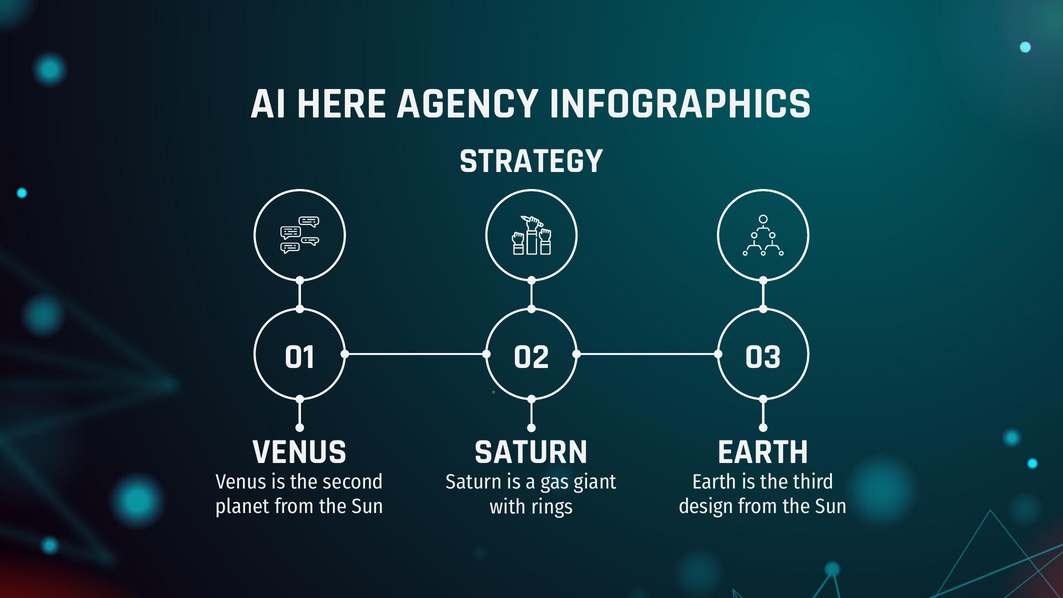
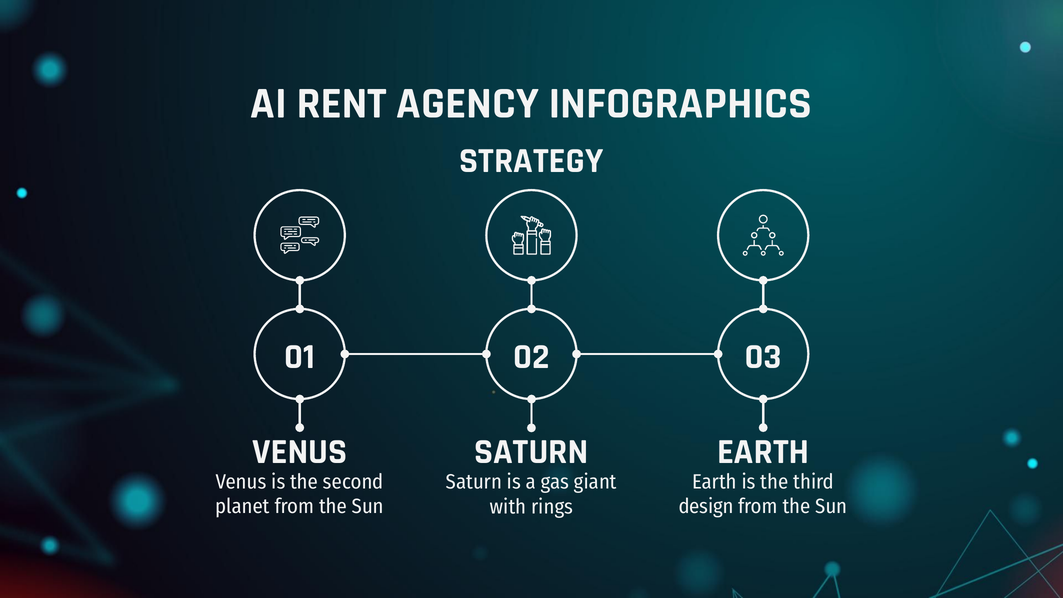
HERE: HERE -> RENT (342, 103)
